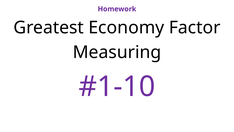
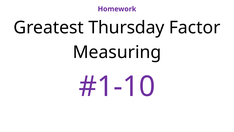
Economy: Economy -> Thursday (126, 28)
